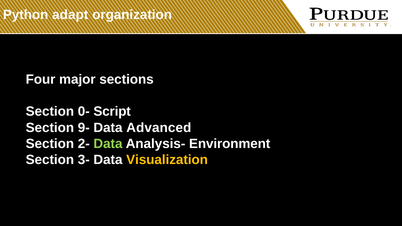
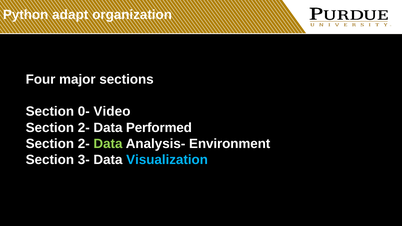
Script: Script -> Video (112, 112)
9-: 9- -> 2- (84, 128)
Advanced: Advanced -> Performed (159, 128)
Visualization colour: yellow -> light blue (167, 160)
